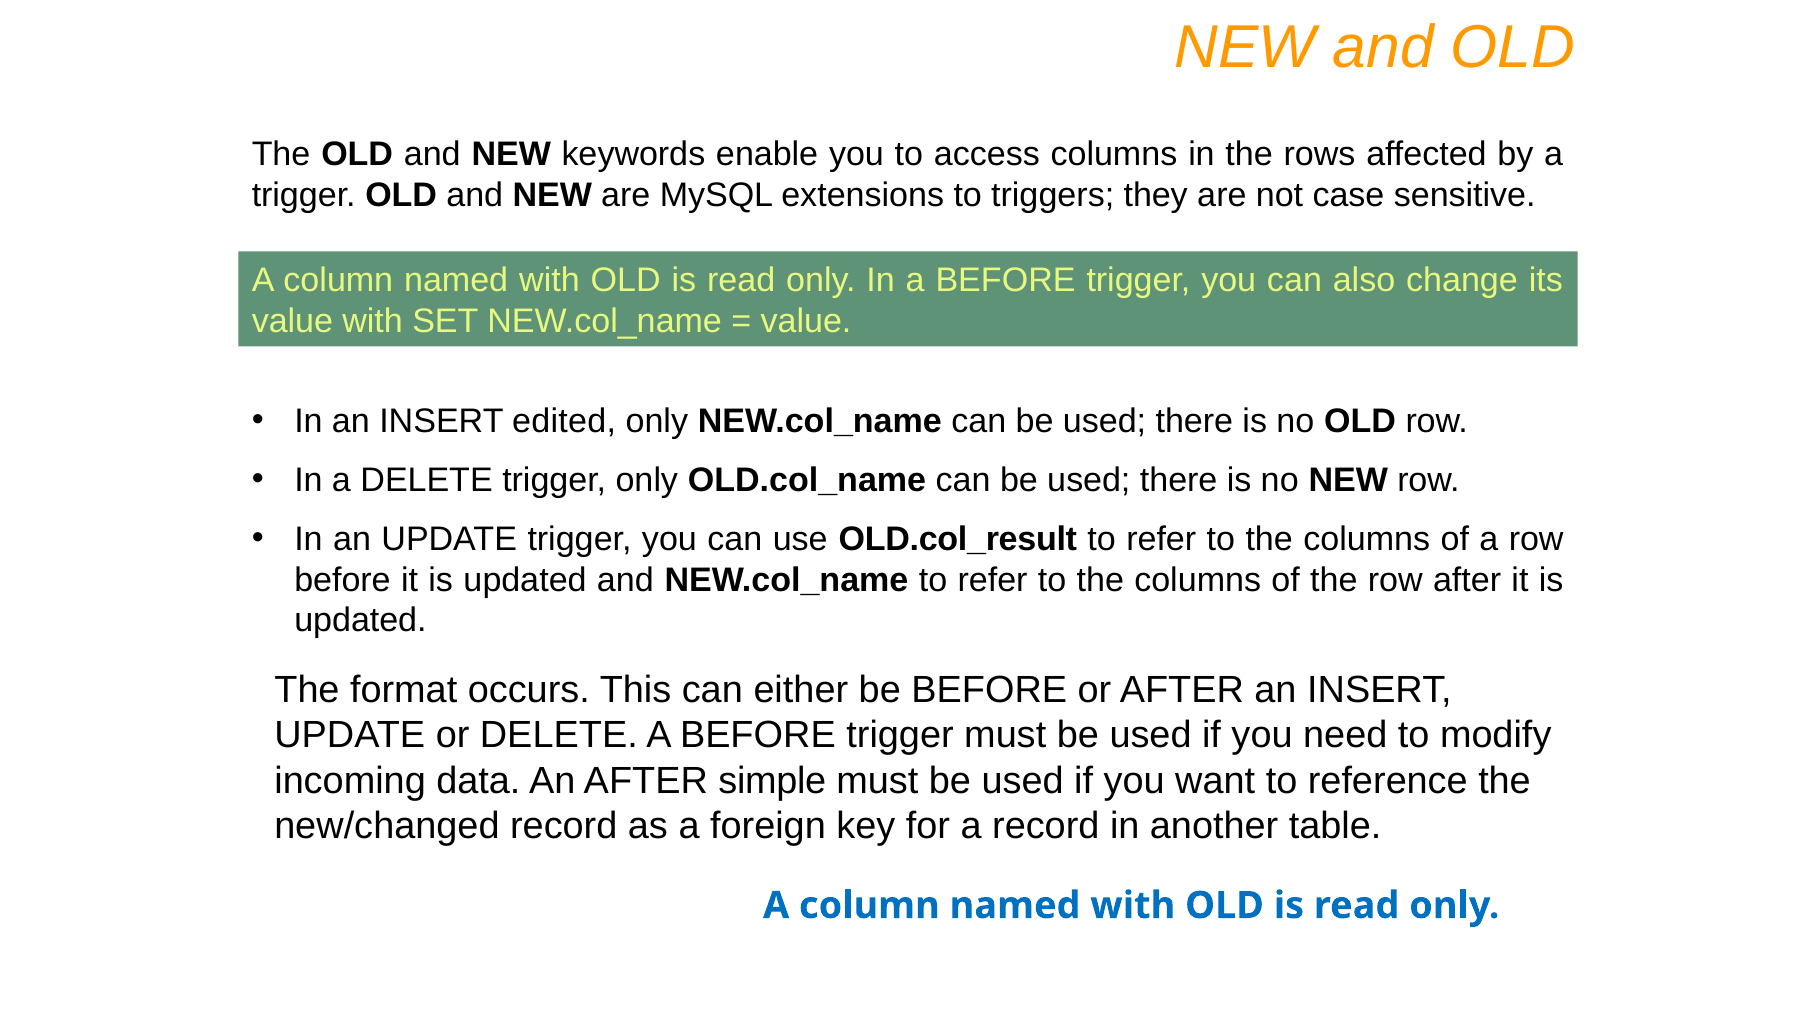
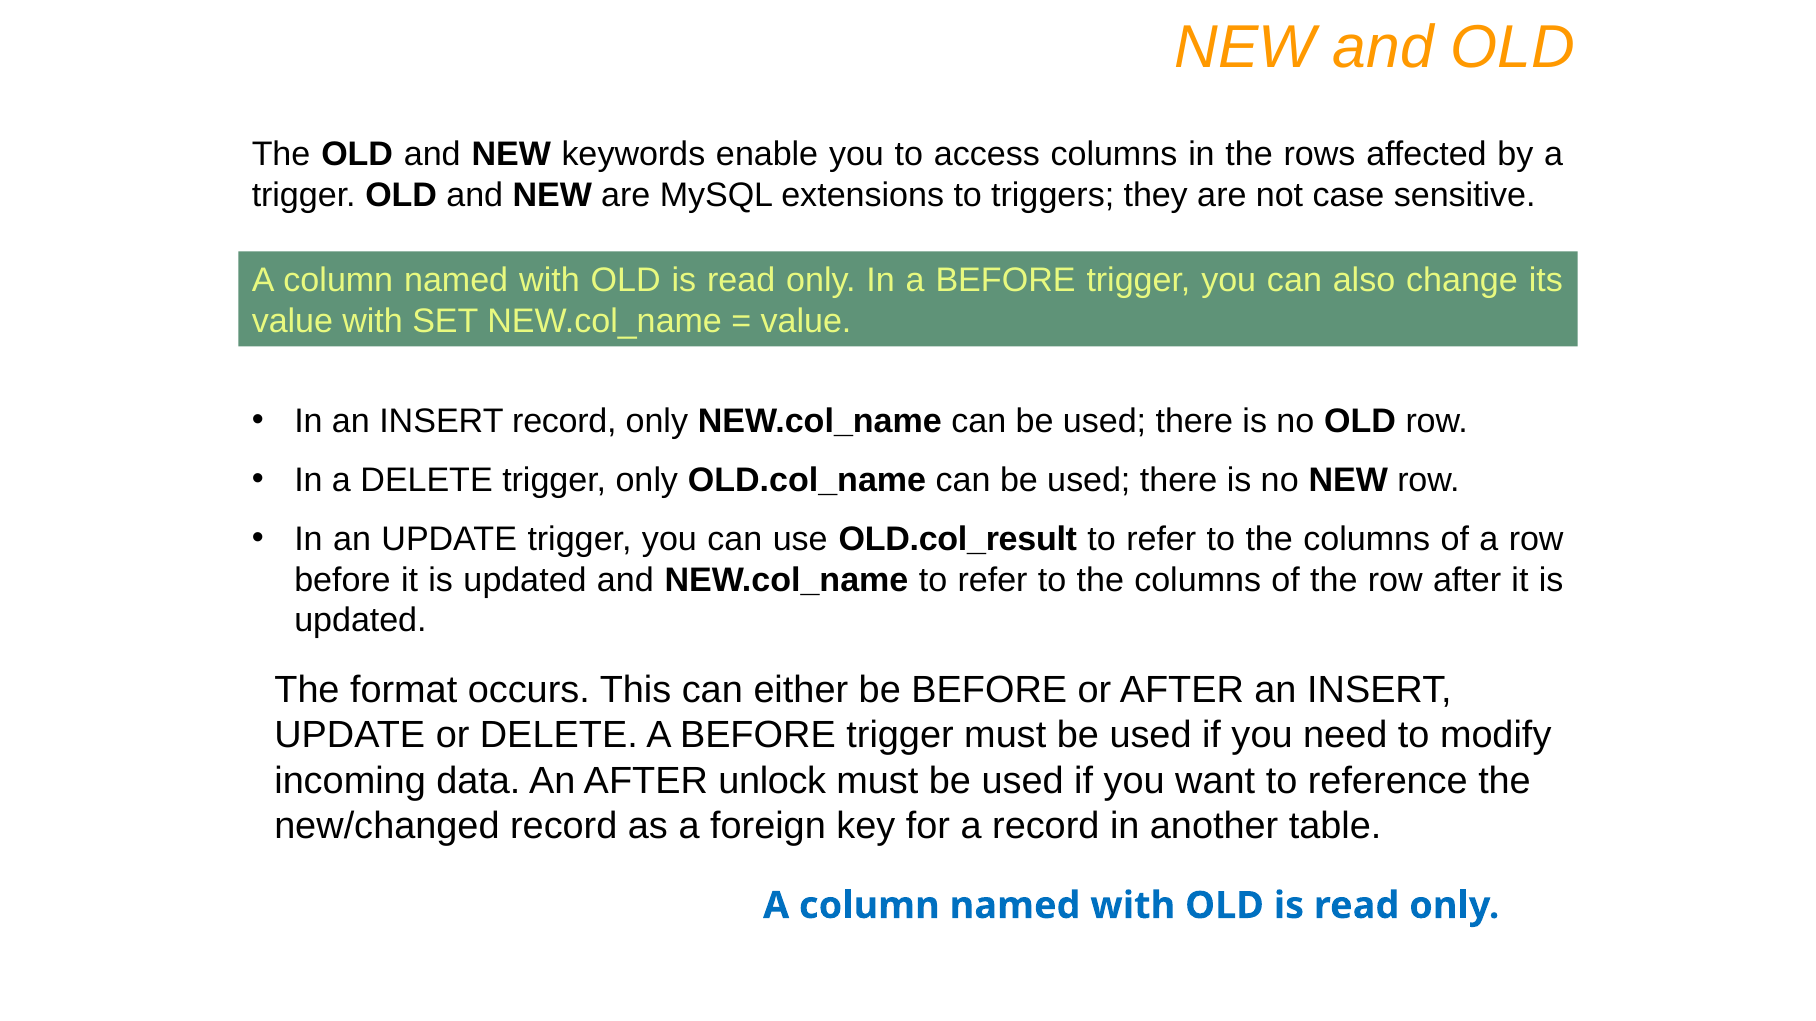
INSERT edited: edited -> record (564, 421)
simple: simple -> unlock (772, 781)
